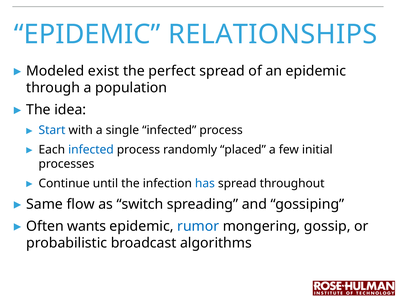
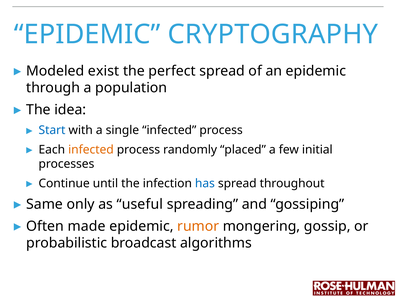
RELATIONSHIPS: RELATIONSHIPS -> CRYPTOGRAPHY (273, 34)
infected colour: blue -> orange (91, 150)
flow: flow -> only (81, 204)
switch: switch -> useful (140, 204)
wants: wants -> made (87, 226)
rumor colour: blue -> orange (198, 226)
